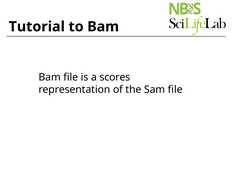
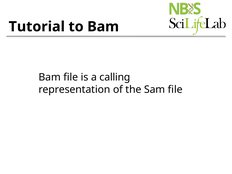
scores: scores -> calling (115, 77)
